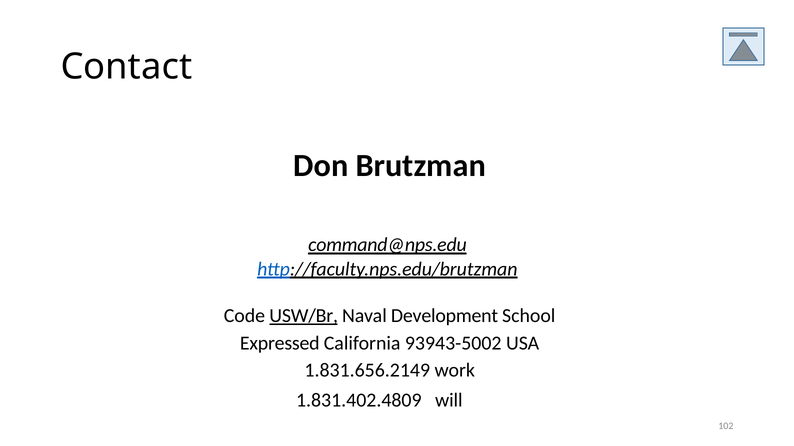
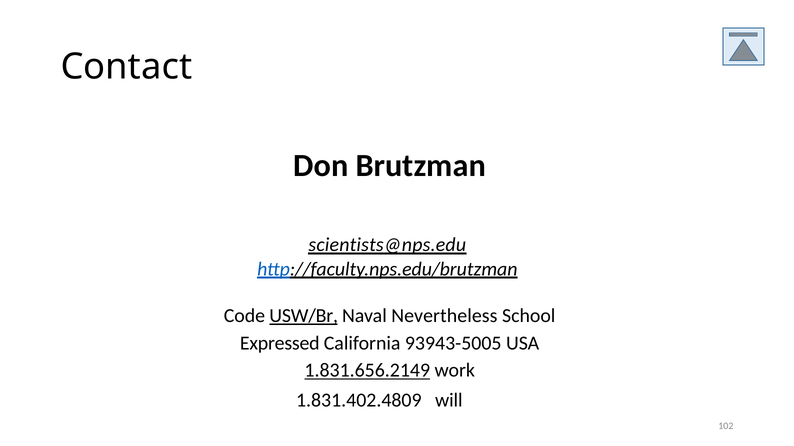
command@nps.edu: command@nps.edu -> scientists@nps.edu (387, 245)
Development: Development -> Nevertheless (444, 316)
93943-5002: 93943-5002 -> 93943-5005 (453, 343)
1.831.656.2149 underline: none -> present (367, 371)
